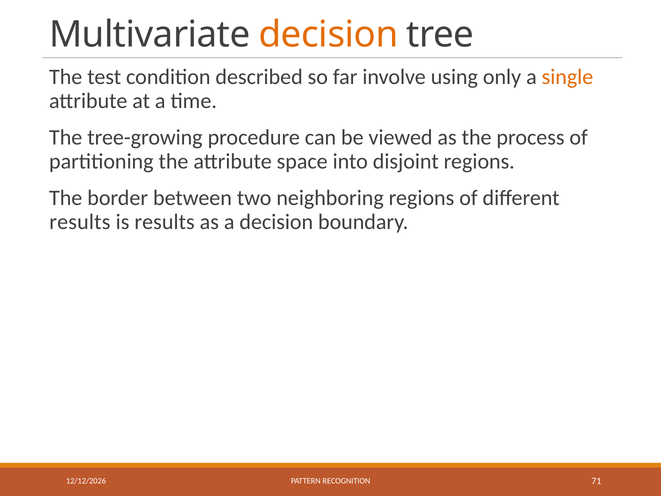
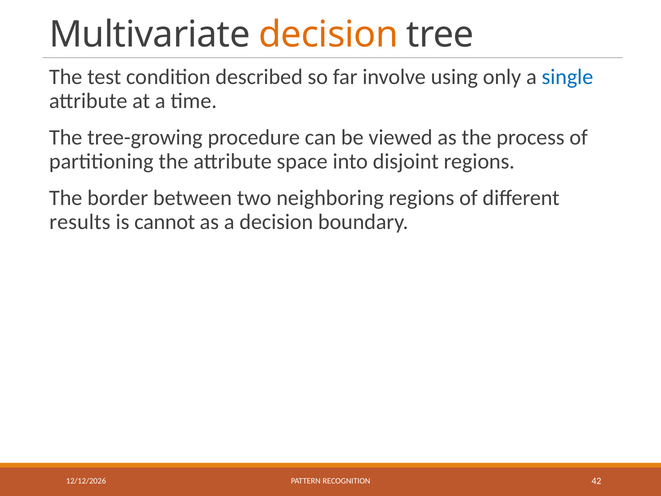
single colour: orange -> blue (567, 77)
is results: results -> cannot (165, 222)
71: 71 -> 42 (596, 481)
